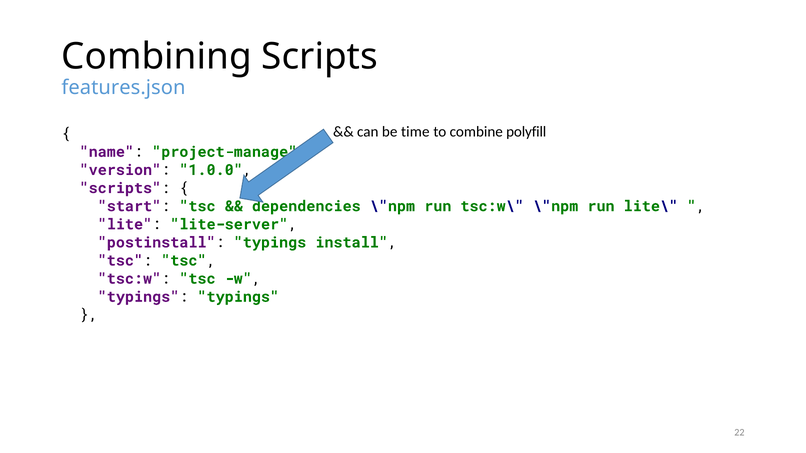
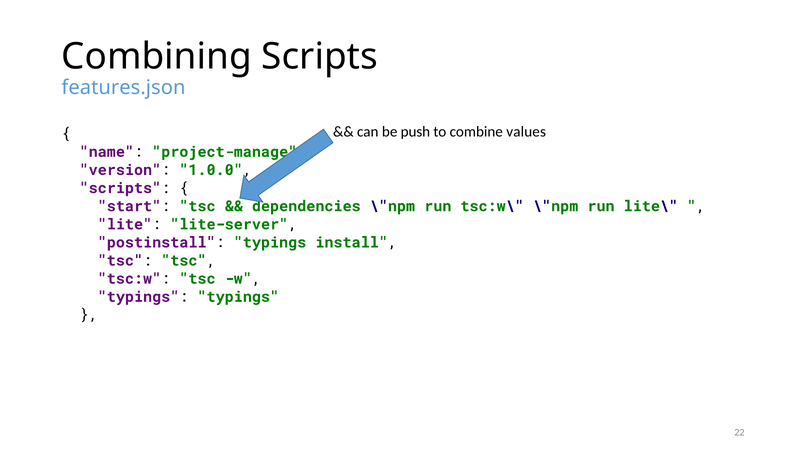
time: time -> push (415, 132)
polyfill: polyfill -> values (526, 132)
